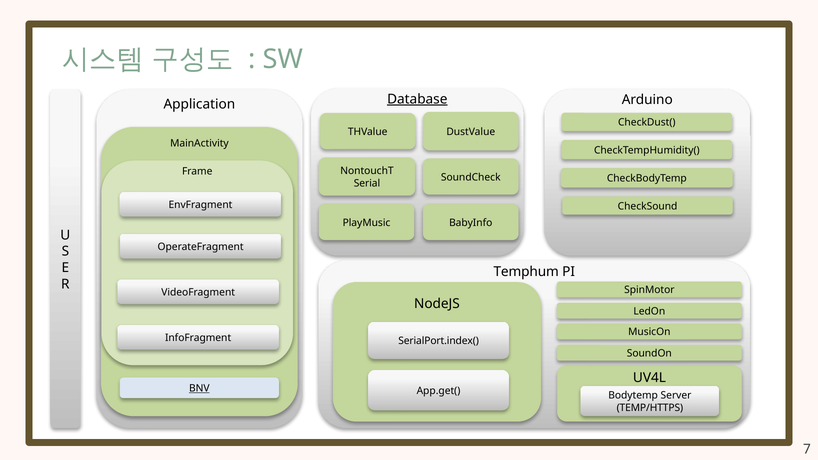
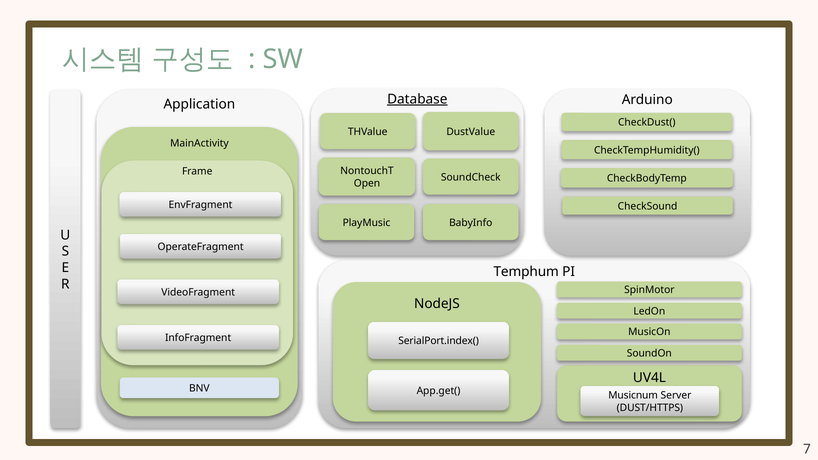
Serial: Serial -> Open (367, 183)
BNV underline: present -> none (199, 389)
Bodytemp: Bodytemp -> Musicnum (633, 396)
TEMP/HTTPS: TEMP/HTTPS -> DUST/HTTPS (650, 408)
